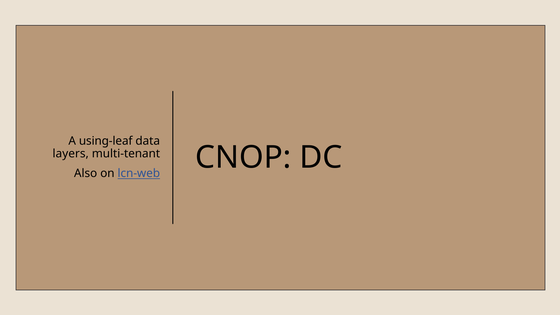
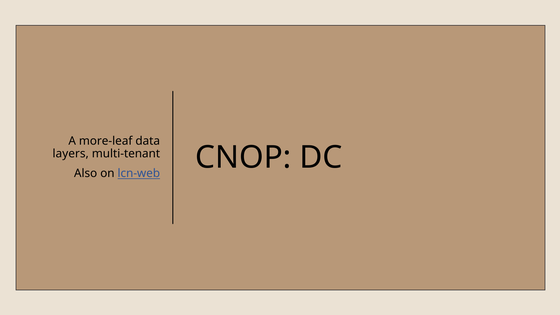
using-leaf: using-leaf -> more-leaf (106, 141)
